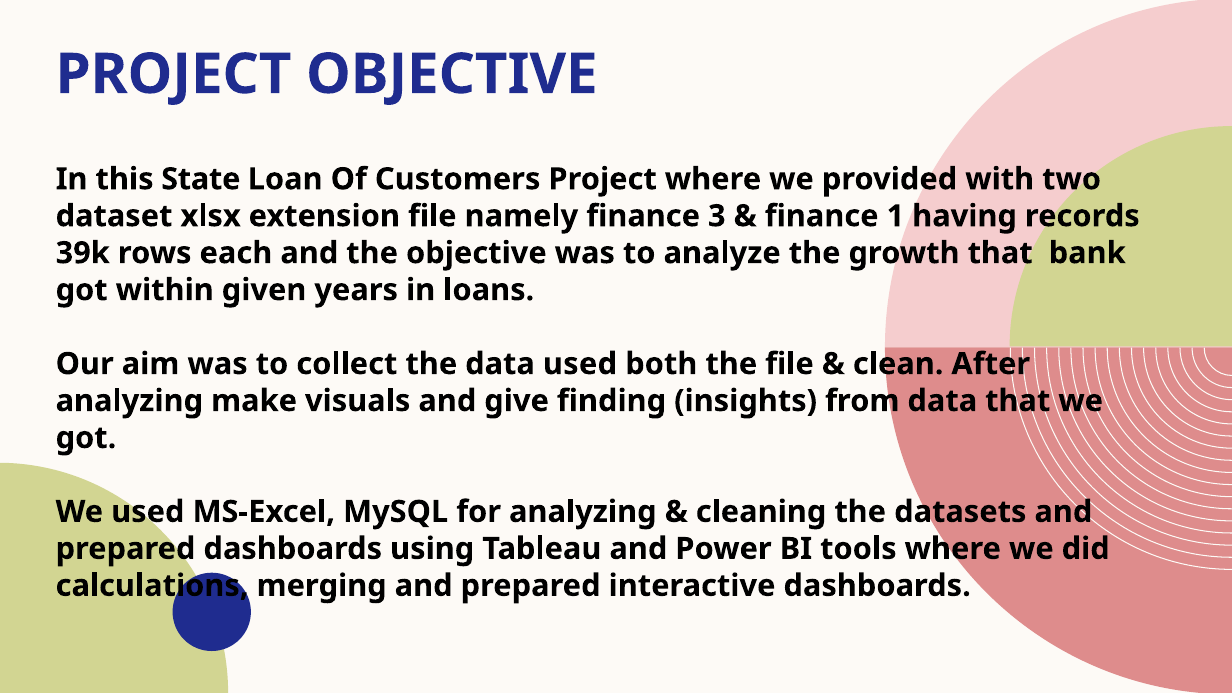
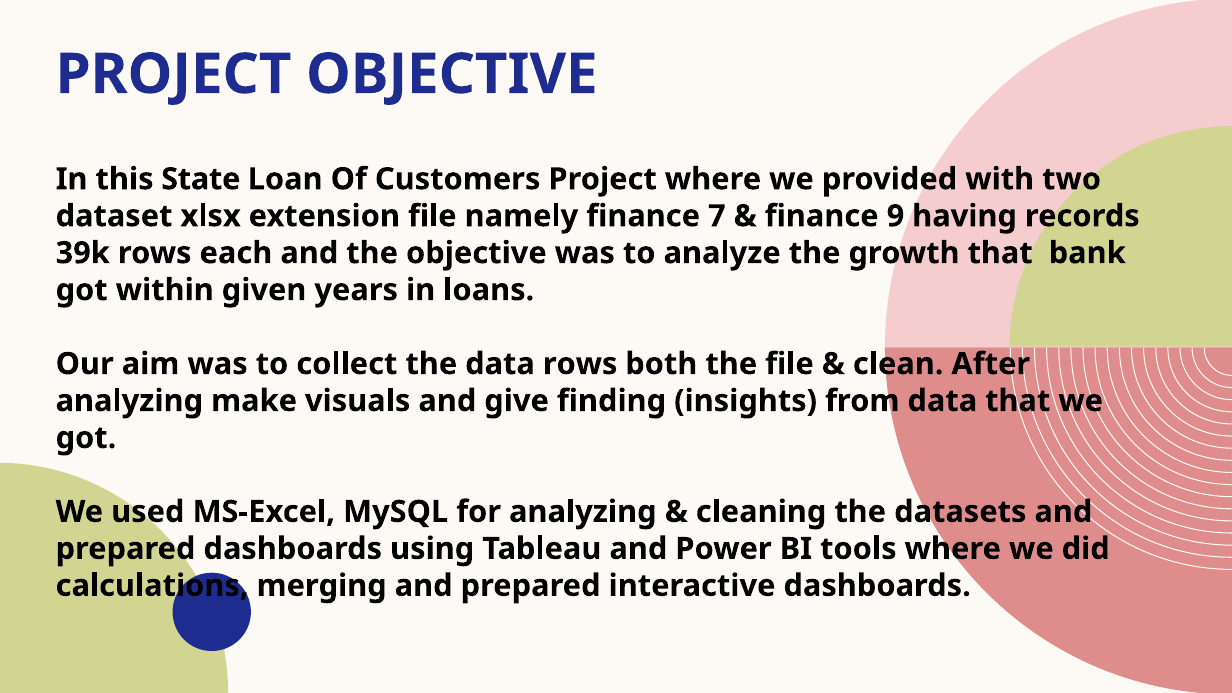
3: 3 -> 7 (717, 216)
1: 1 -> 9 (895, 216)
data used: used -> rows (580, 364)
